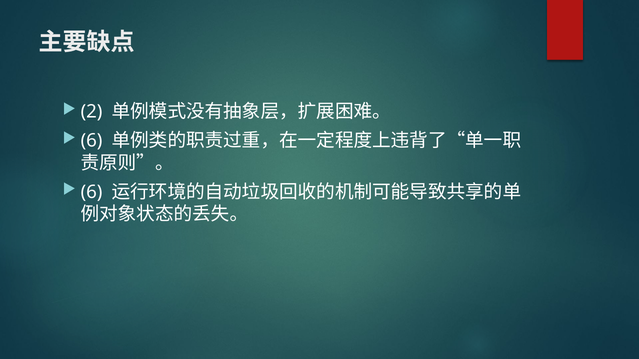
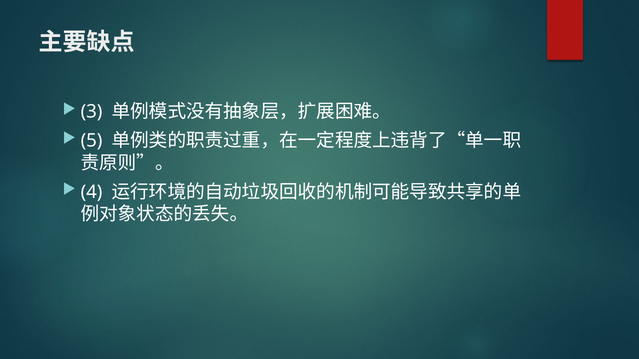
2: 2 -> 3 (92, 112)
6: 6 -> 5 (92, 141)
6: 6 -> 4 (92, 192)
